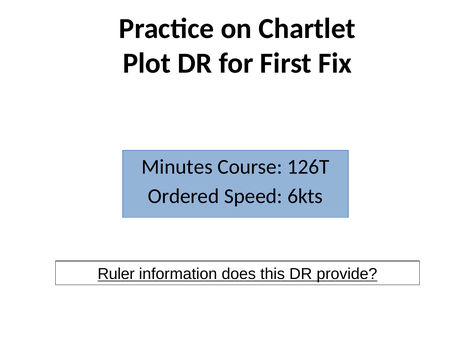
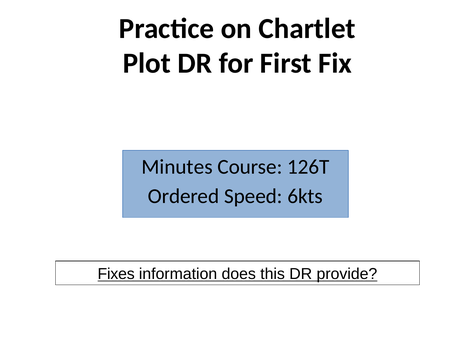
Ruler: Ruler -> Fixes (116, 274)
